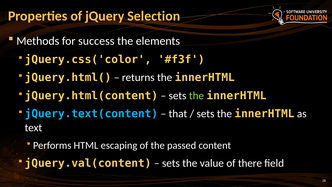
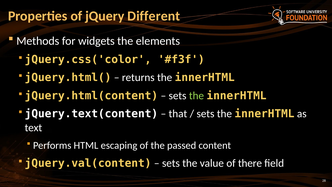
Selection: Selection -> Different (154, 16)
success: success -> widgets (96, 41)
jQuery.text(content colour: light blue -> white (91, 114)
